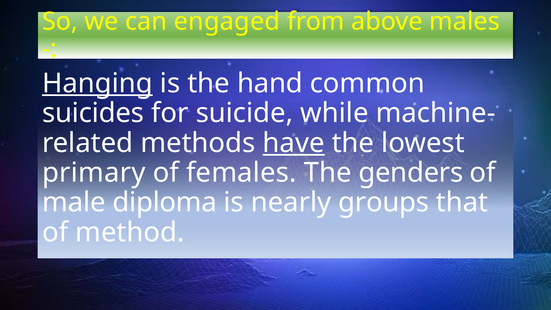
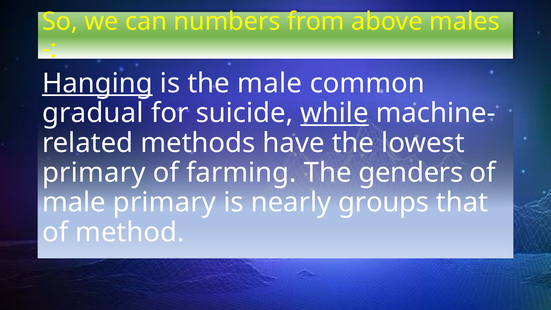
engaged: engaged -> numbers (227, 22)
the hand: hand -> male (270, 83)
suicides: suicides -> gradual (93, 113)
while underline: none -> present (334, 113)
have underline: present -> none (294, 143)
females: females -> farming (241, 173)
male diploma: diploma -> primary (164, 202)
